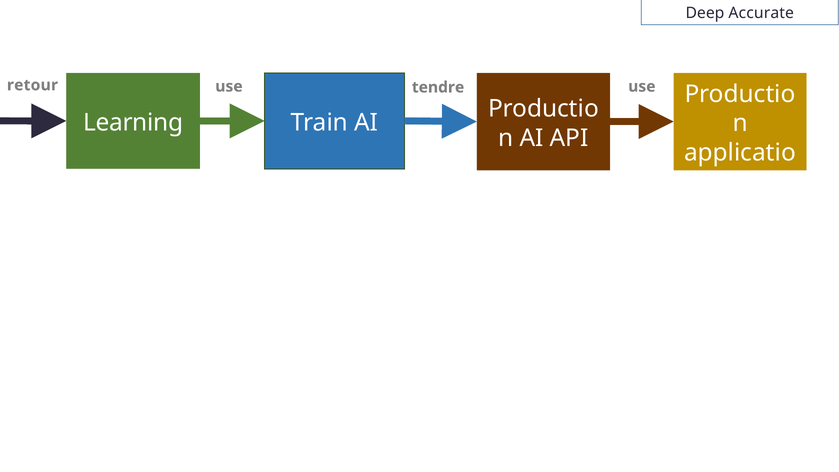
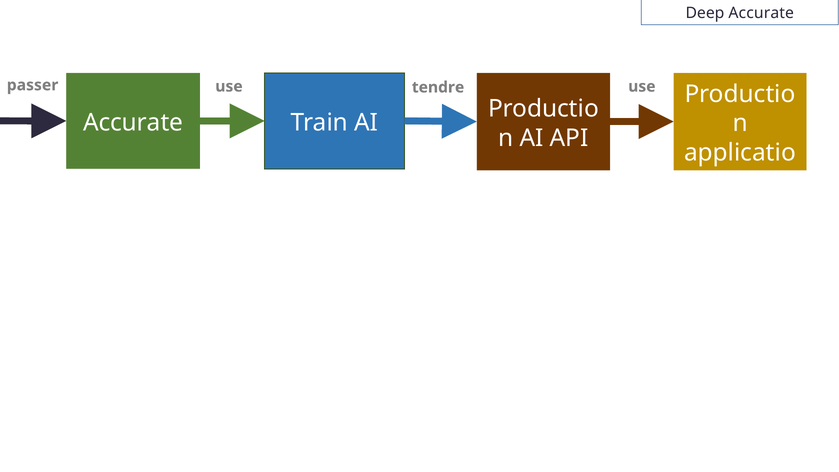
retour: retour -> passer (33, 85)
Learning: Learning -> Accurate (133, 123)
